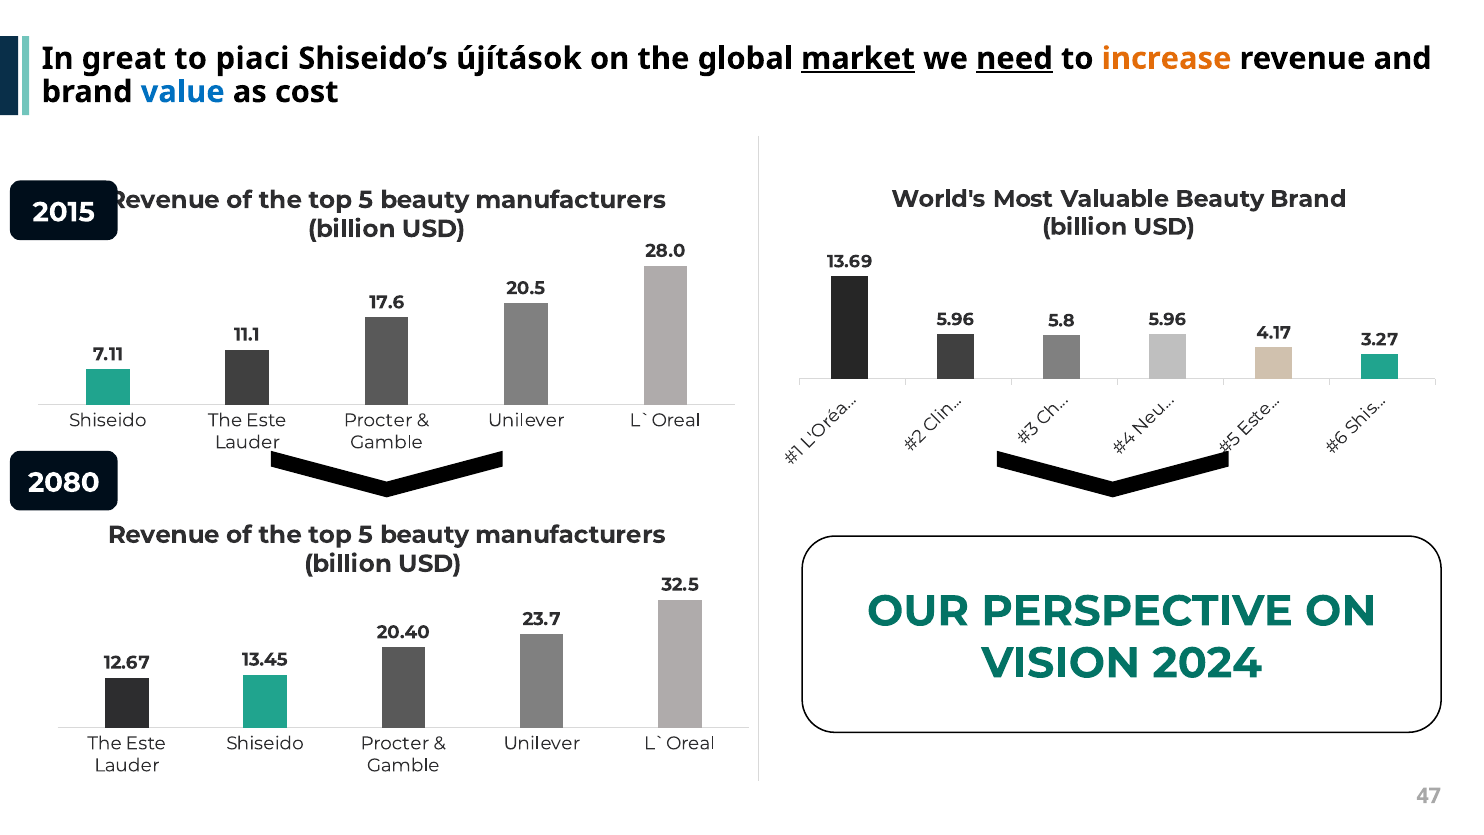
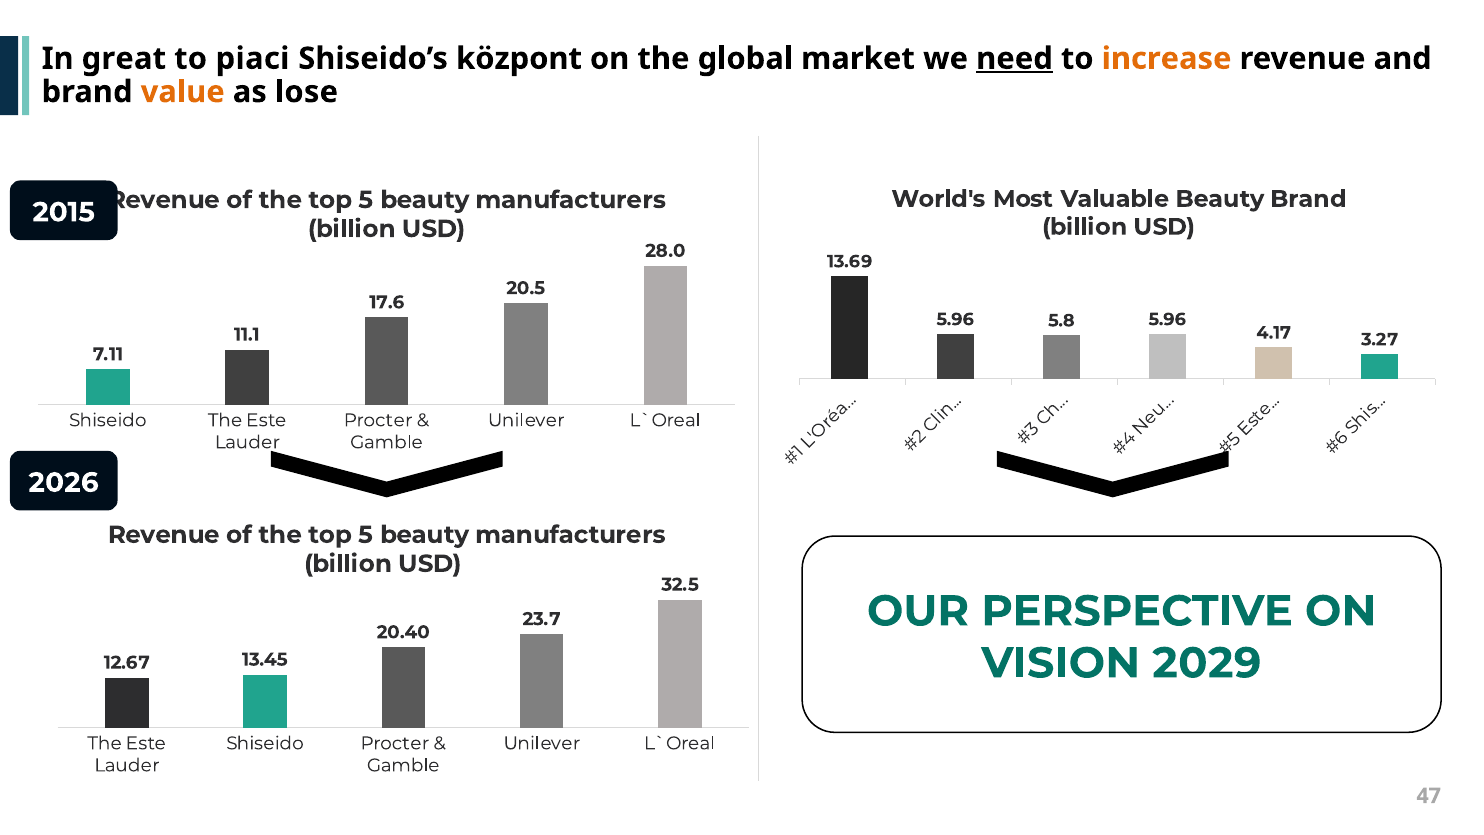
újítások: újítások -> központ (519, 59)
market underline: present -> none (858, 59)
value colour: blue -> orange (183, 92)
cost: cost -> lose (306, 92)
2080: 2080 -> 2026 (64, 482)
2024: 2024 -> 2029 (1207, 663)
